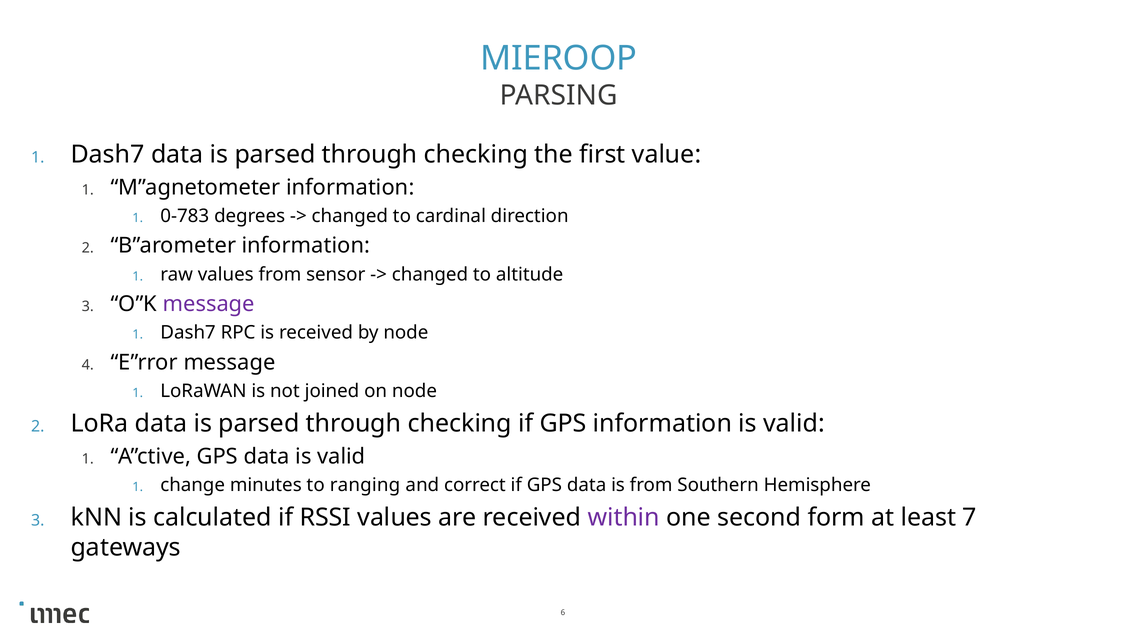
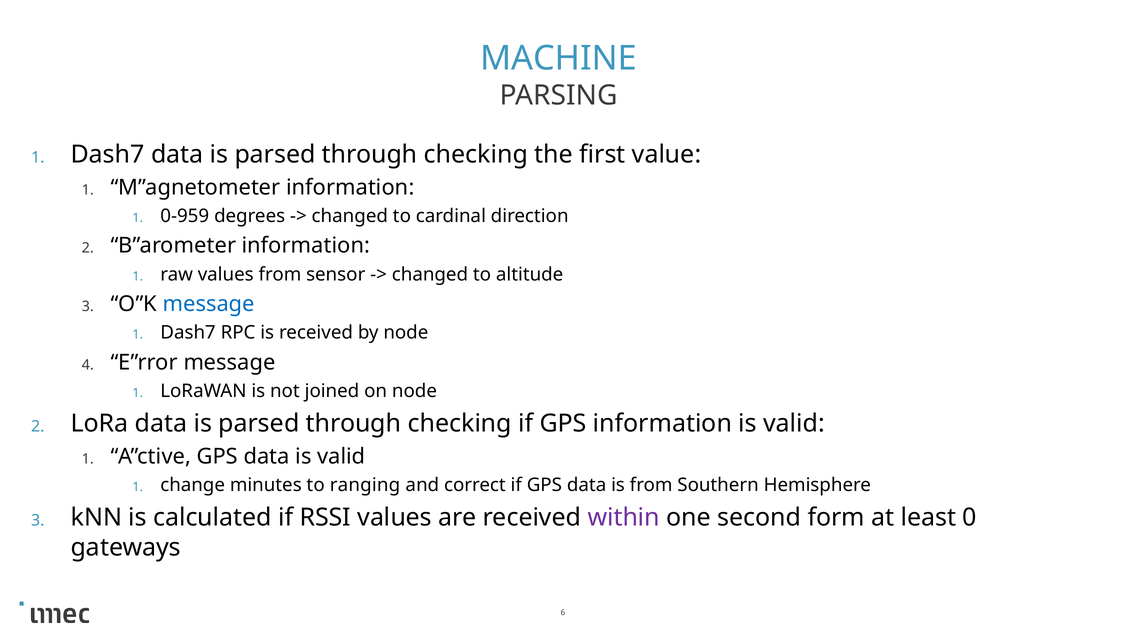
MIEROOP: MIEROOP -> MACHINE (559, 58)
0-783: 0-783 -> 0-959 (185, 216)
message colour: purple -> blue (209, 304)
7: 7 -> 0 (970, 518)
